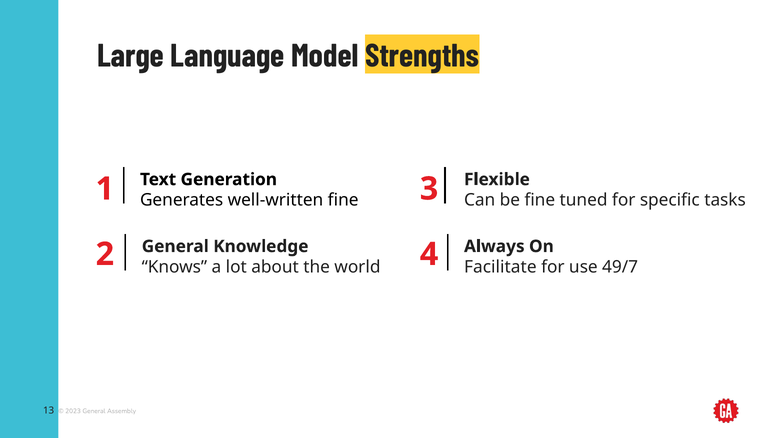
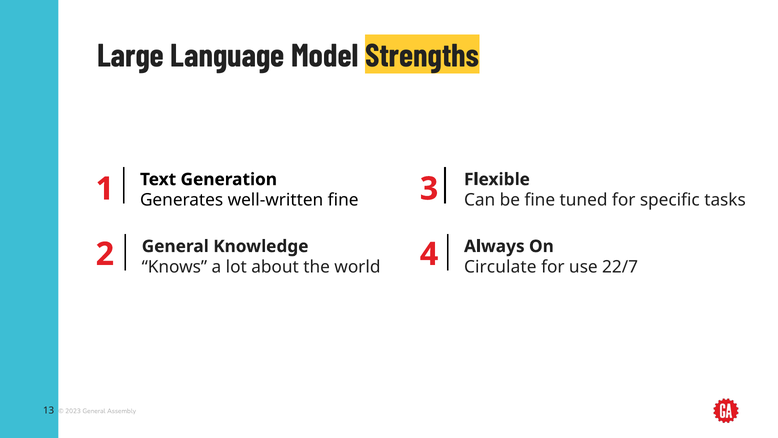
Facilitate: Facilitate -> Circulate (500, 267)
49/7: 49/7 -> 22/7 (620, 267)
